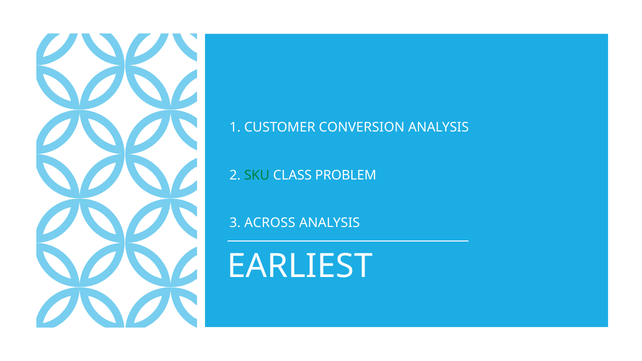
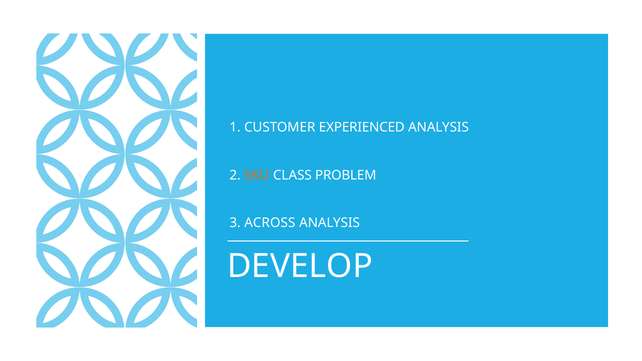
CONVERSION: CONVERSION -> EXPERIENCED (362, 128)
SKU colour: green -> orange (257, 175)
EARLIEST: EARLIEST -> DEVELOP (300, 266)
